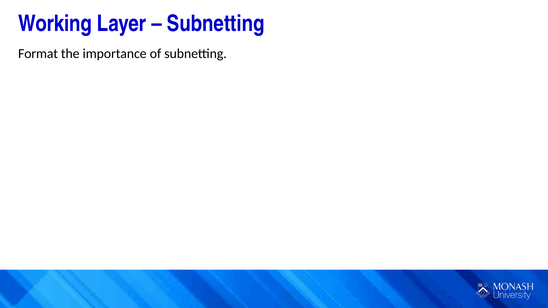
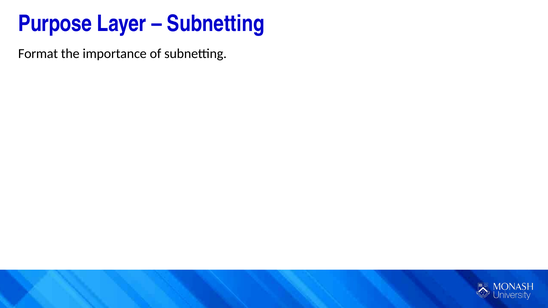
Working: Working -> Purpose (55, 24)
